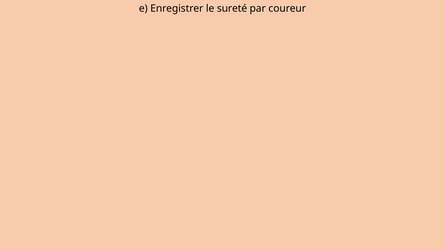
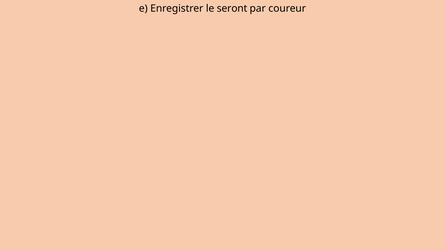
sureté: sureté -> seront (232, 8)
